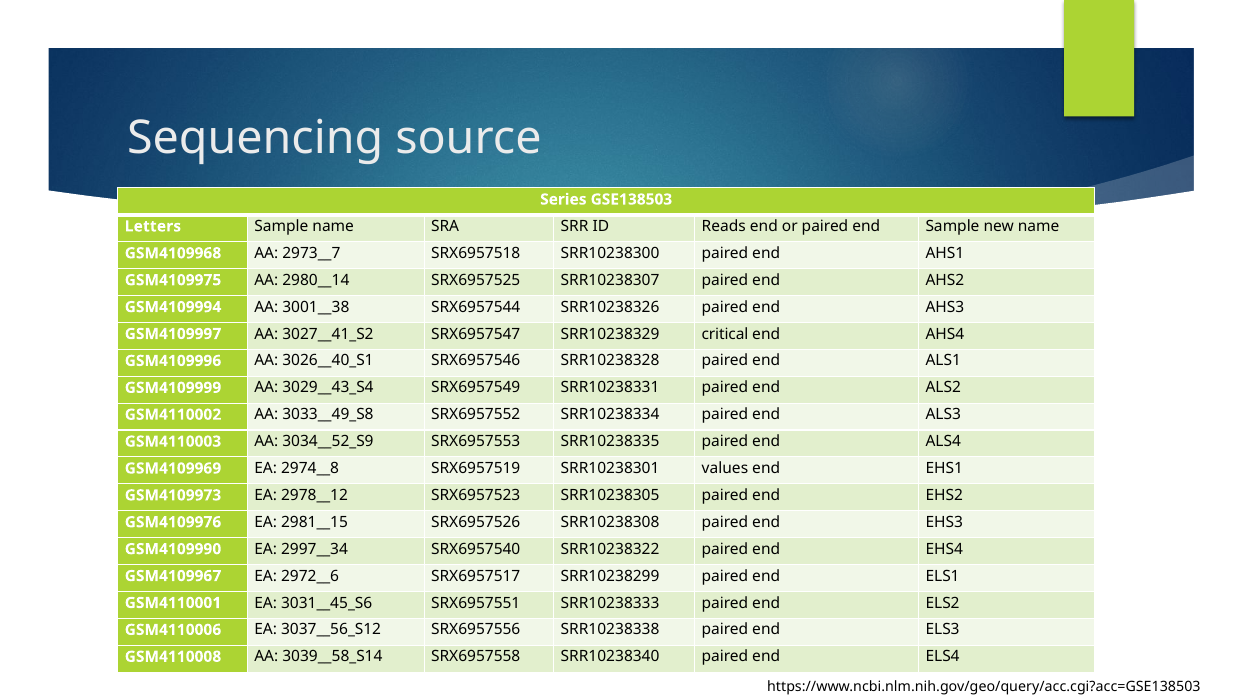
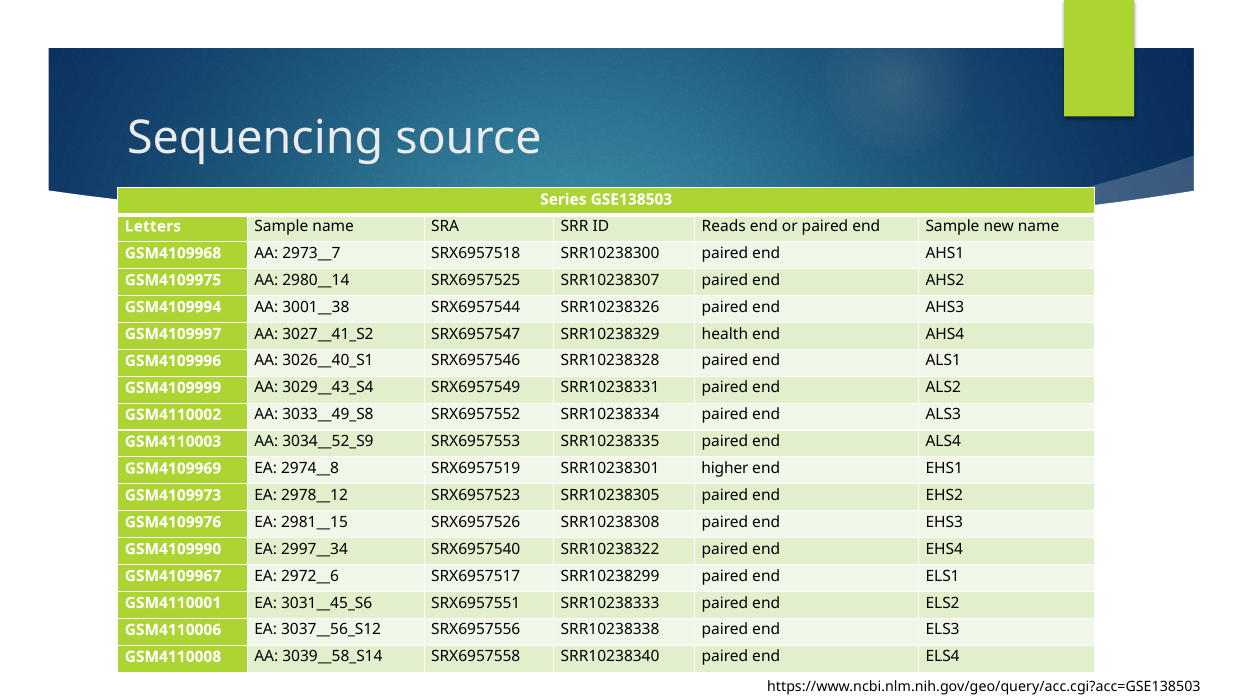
critical: critical -> health (725, 334)
values: values -> higher (725, 469)
